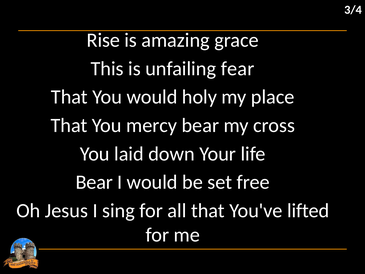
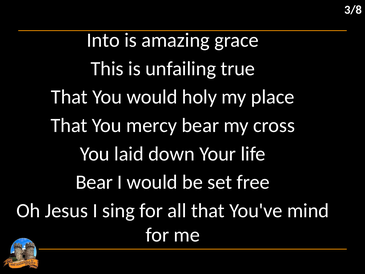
3/4: 3/4 -> 3/8 (353, 10)
Rise: Rise -> Into (103, 40)
fear: fear -> true (238, 69)
lifted: lifted -> mind (308, 210)
